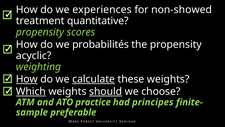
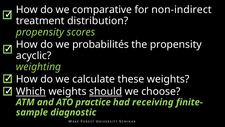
experiences: experiences -> comparative (102, 10)
non-showed: non-showed -> non-indirect (182, 10)
quantitative: quantitative -> distribution (98, 21)
How underline: present -> none (27, 79)
calculate underline: present -> none (94, 79)
principes: principes -> receiving (153, 102)
preferable: preferable -> diagnostic (73, 112)
